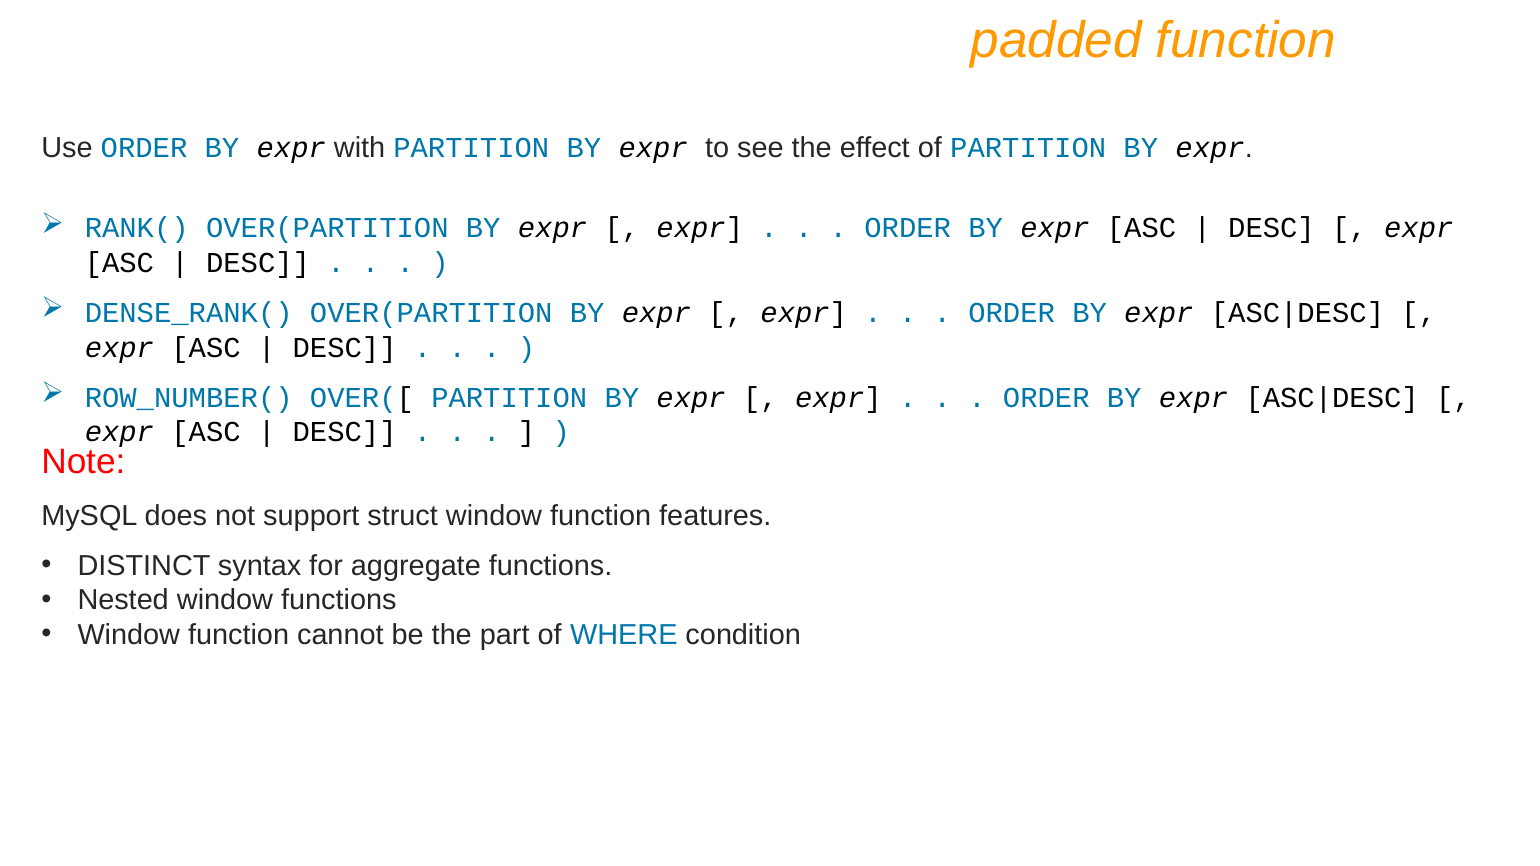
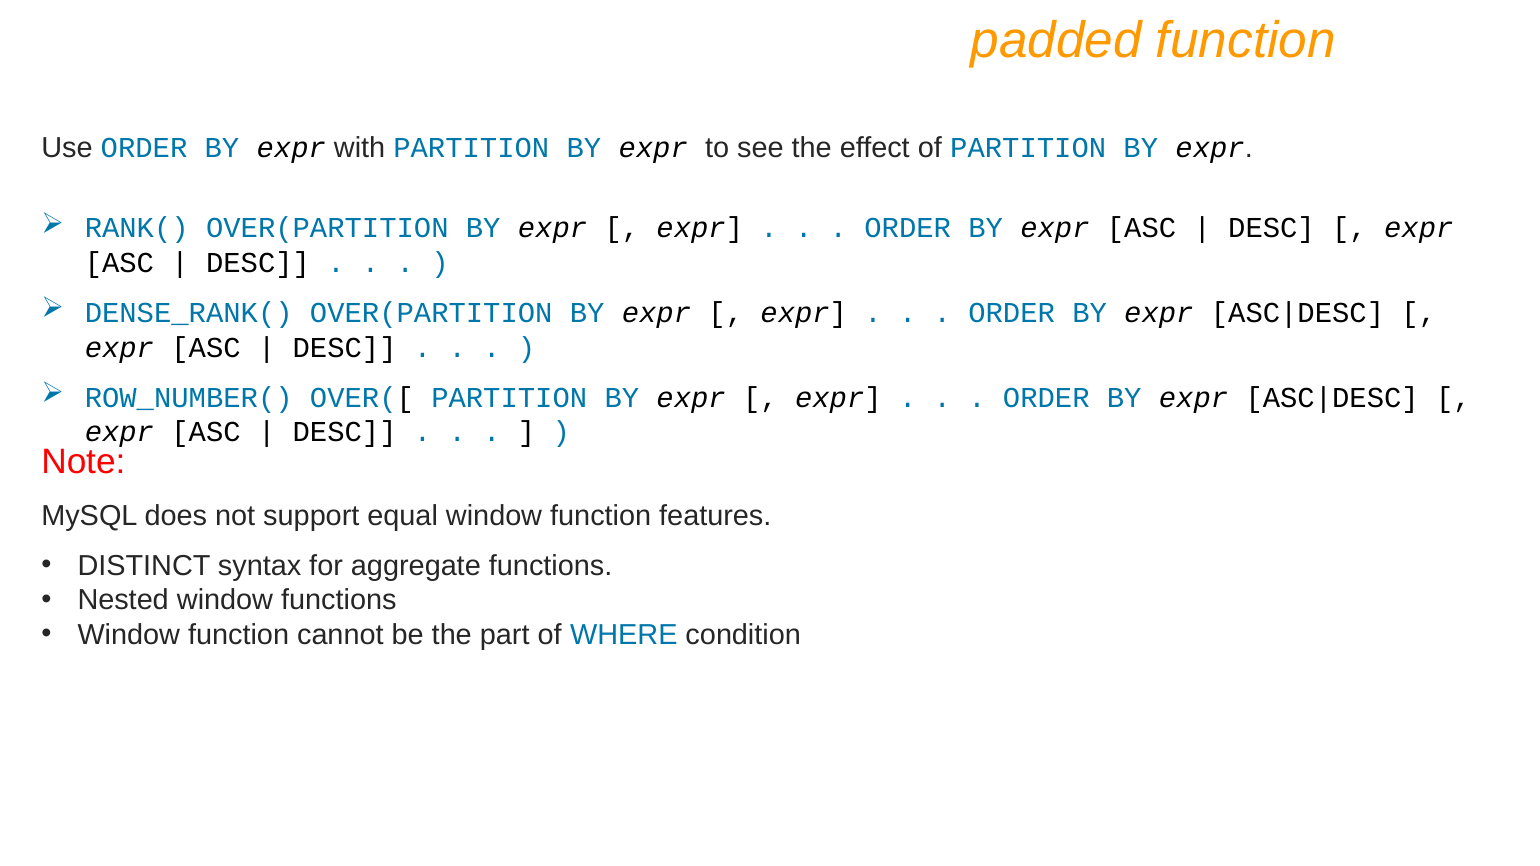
struct: struct -> equal (403, 516)
